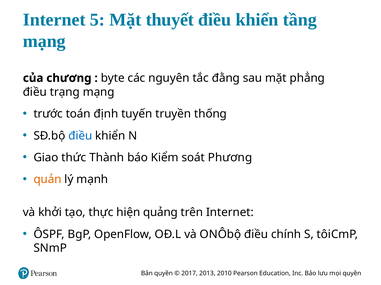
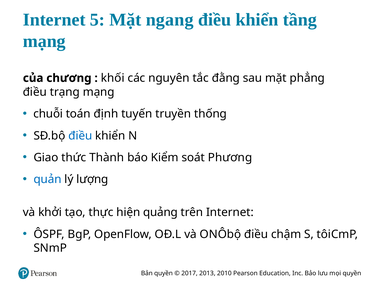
thuyết: thuyết -> ngang (170, 20)
byte: byte -> khối (113, 78)
trước: trước -> chuỗi (48, 114)
quản colour: orange -> blue (48, 180)
mạnh: mạnh -> lượng (92, 180)
chính: chính -> chậm (286, 235)
